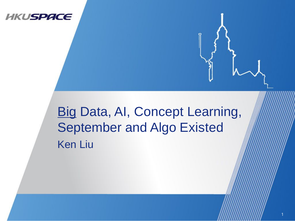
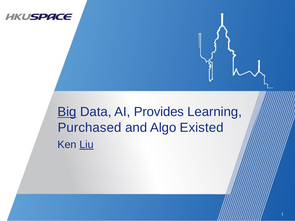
Concept: Concept -> Provides (159, 112)
September: September -> Purchased (90, 128)
Liu underline: none -> present (87, 145)
